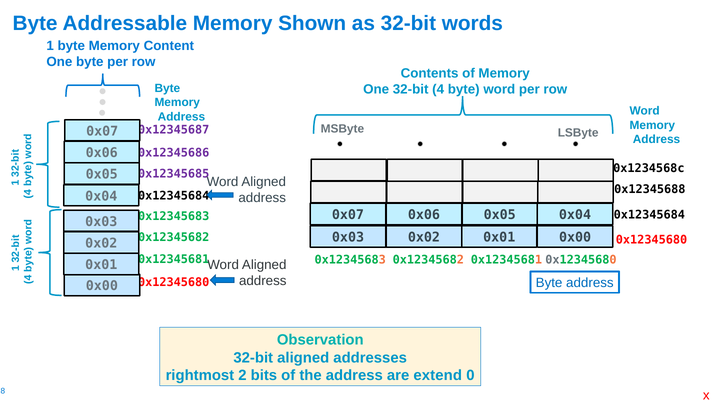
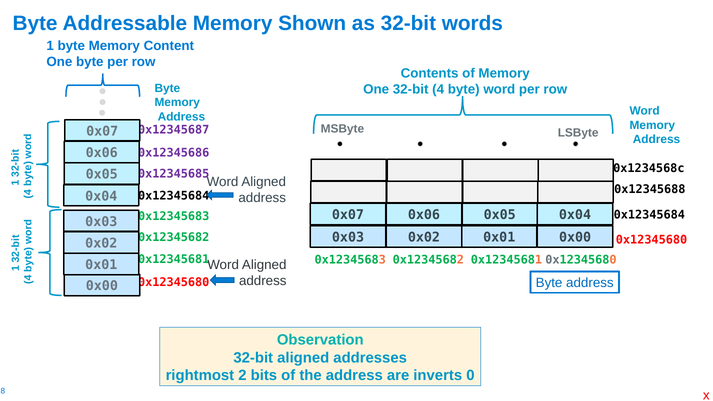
extend: extend -> inverts (438, 376)
